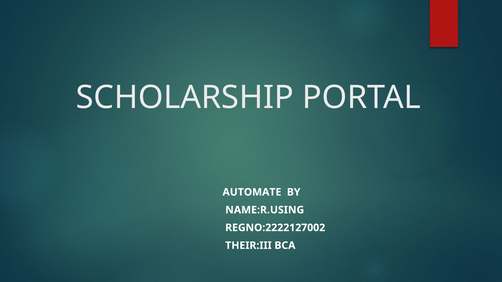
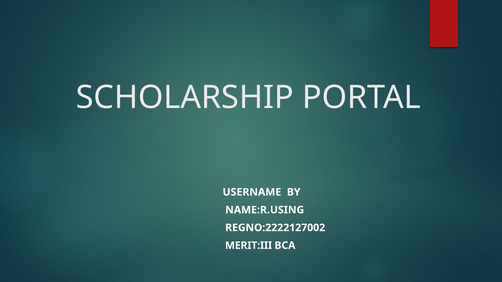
AUTOMATE: AUTOMATE -> USERNAME (252, 192)
THEIR:III: THEIR:III -> MERIT:III (249, 246)
